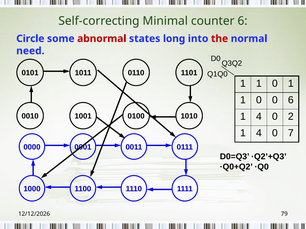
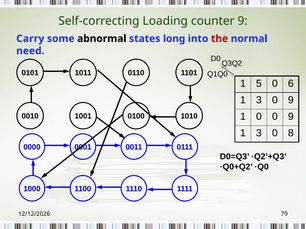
Minimal: Minimal -> Loading (165, 21)
counter 6: 6 -> 9 (243, 21)
Circle: Circle -> Carry (30, 39)
abnormal colour: red -> black (102, 39)
1: 1 -> 5 (259, 84)
0 1: 1 -> 6 (291, 84)
0: 0 -> 3 (259, 100)
6: 6 -> 9 (291, 100)
4: 4 -> 0 (259, 117)
2: 2 -> 9 (291, 117)
4: 4 -> 3 (259, 133)
7: 7 -> 8 (291, 133)
